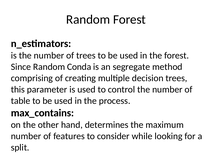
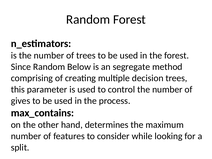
Conda: Conda -> Below (79, 67)
table: table -> gives (21, 101)
